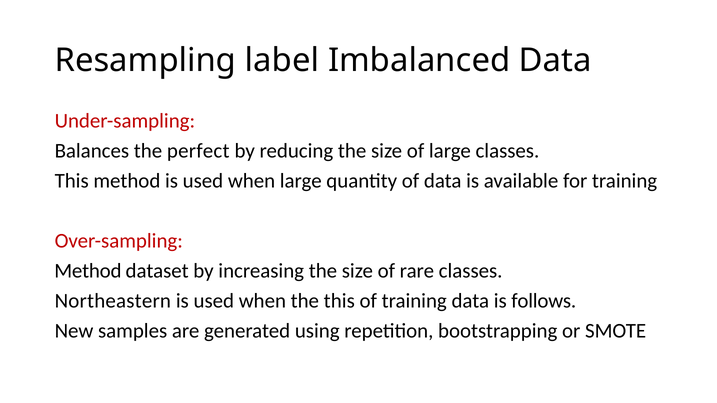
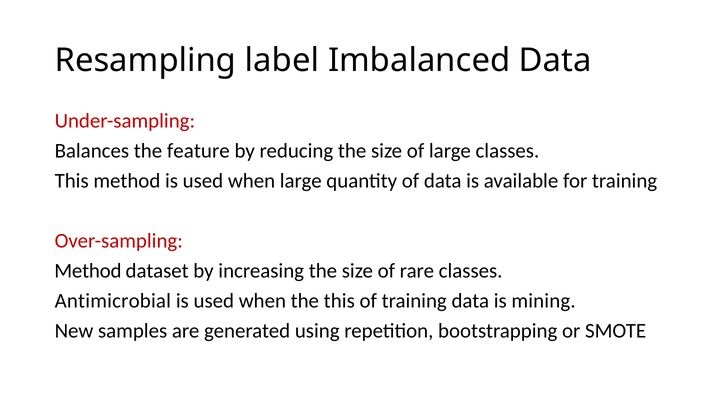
perfect: perfect -> feature (198, 151)
Northeastern: Northeastern -> Antimicrobial (113, 301)
follows: follows -> mining (544, 301)
